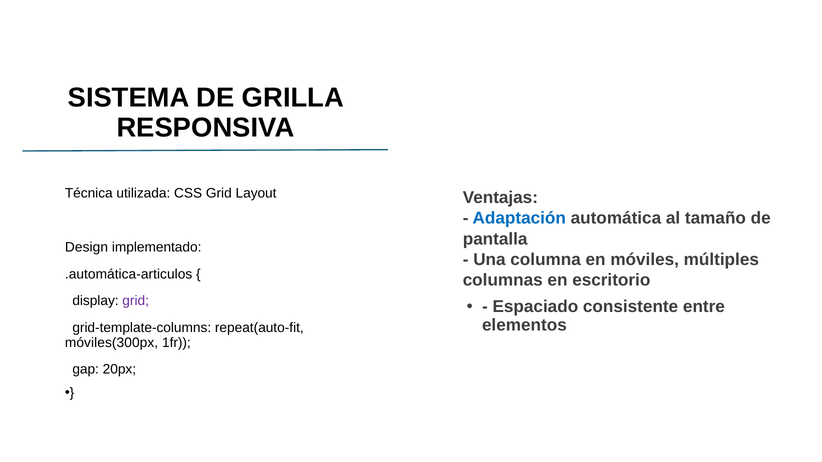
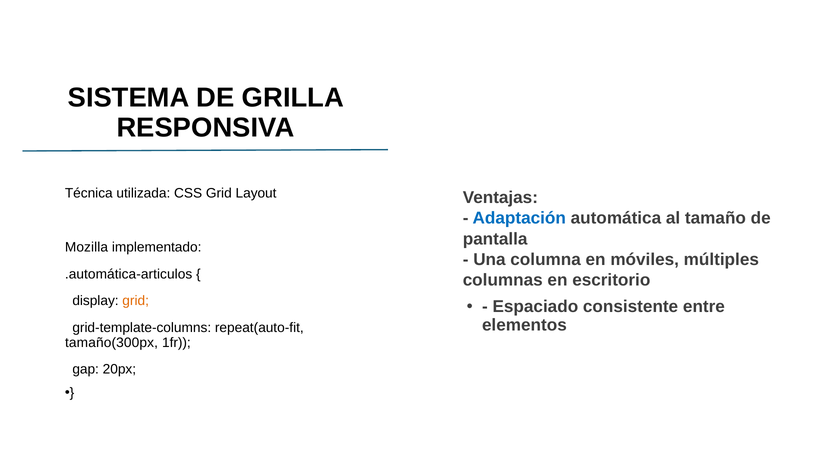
Design: Design -> Mozilla (86, 247)
grid colour: purple -> orange (136, 301)
móviles(300px: móviles(300px -> tamaño(300px (112, 343)
